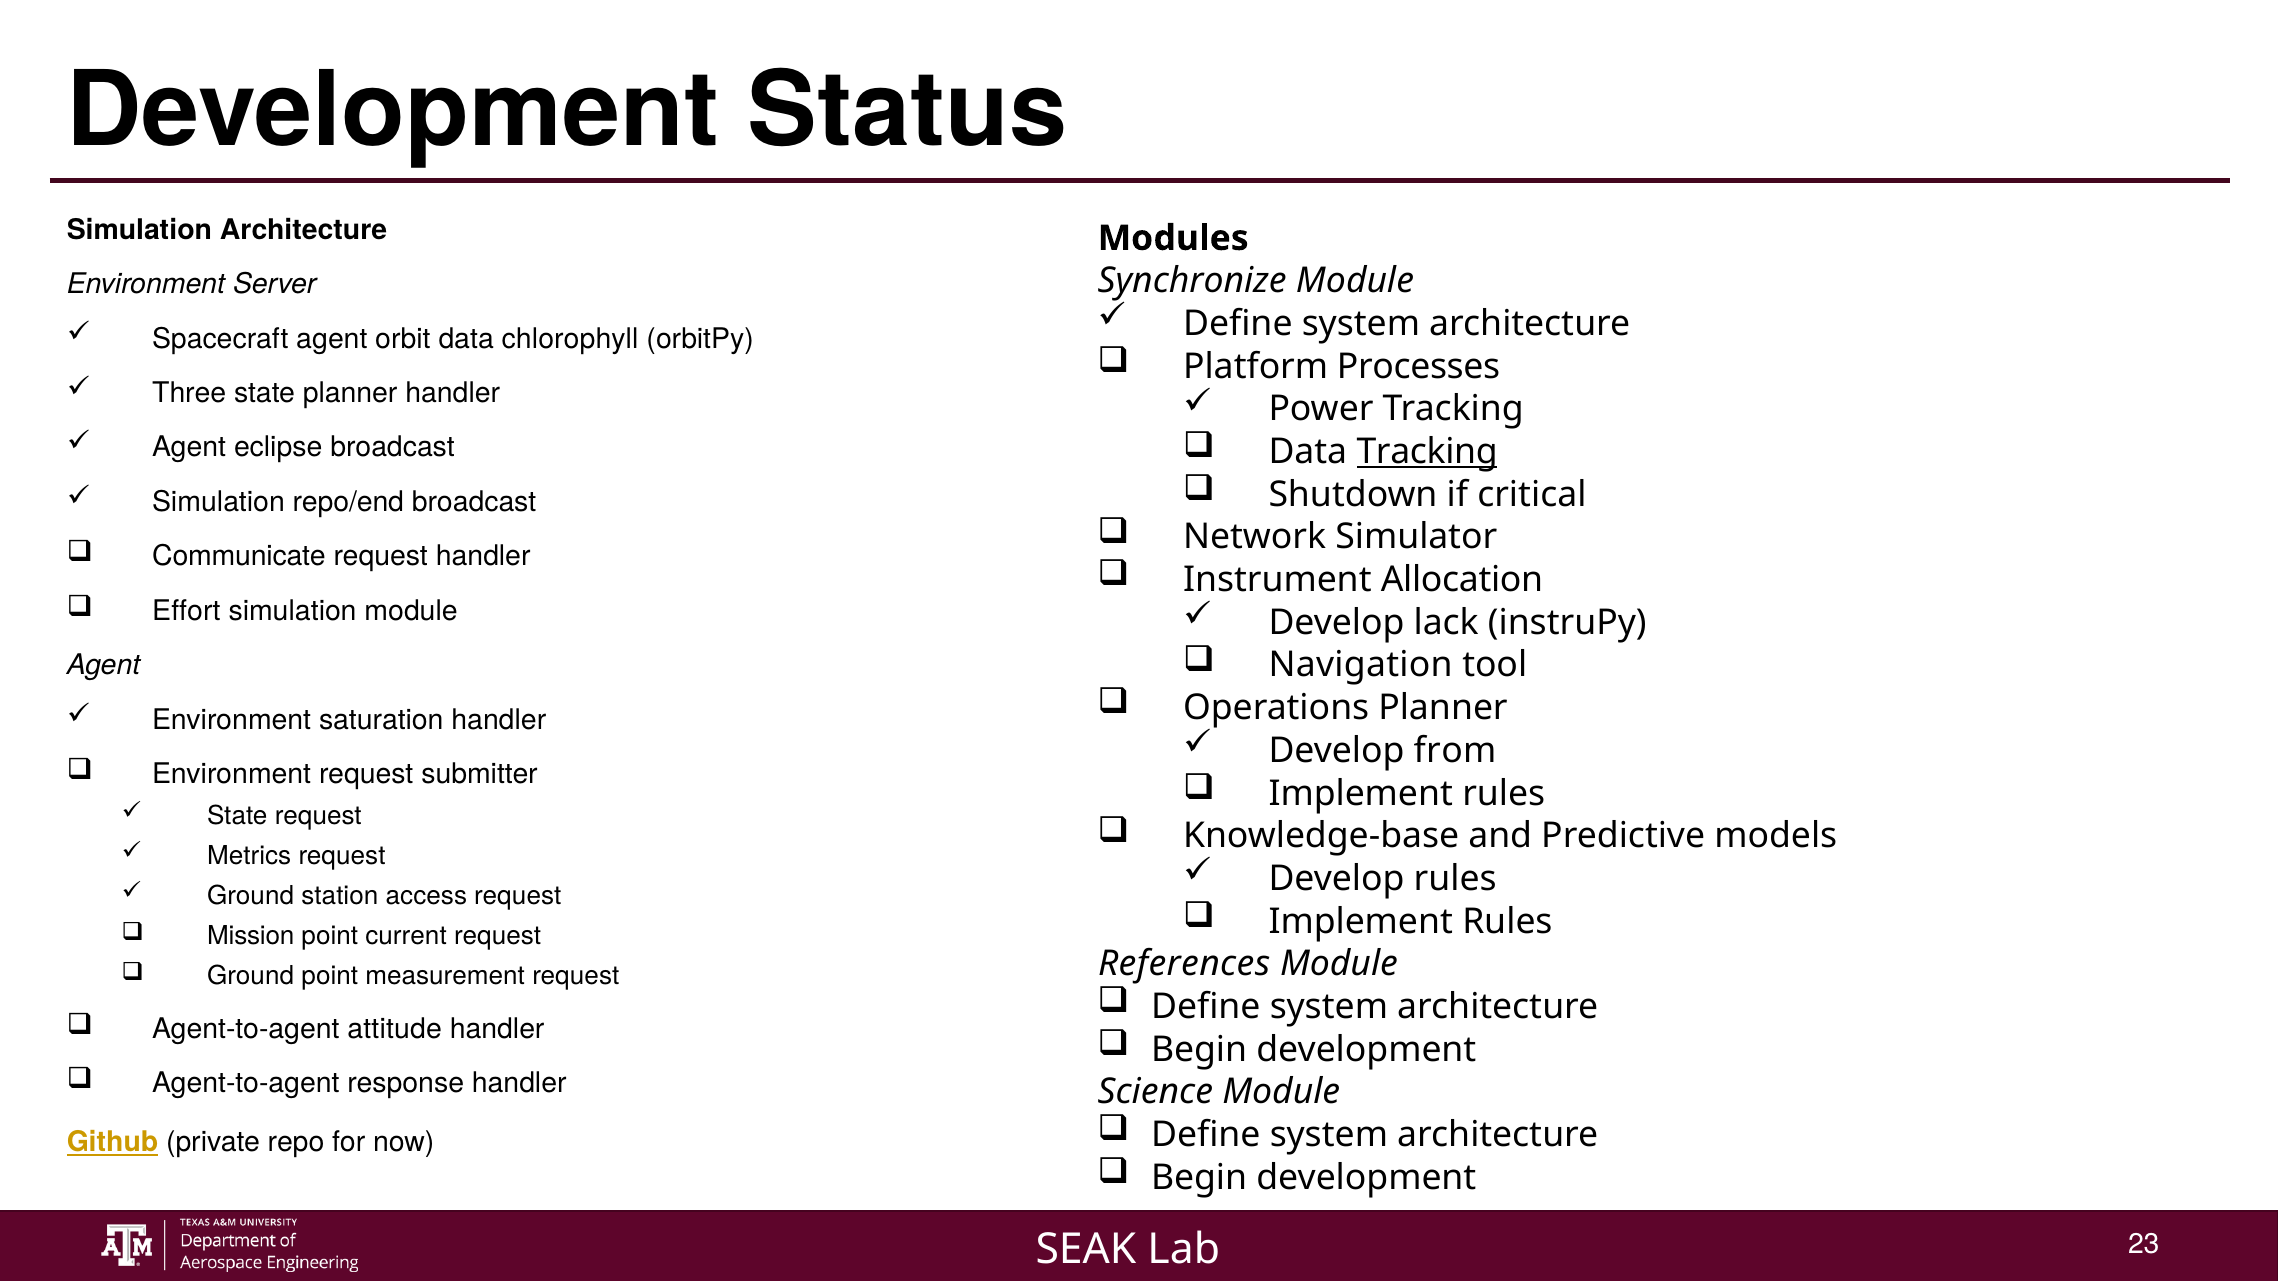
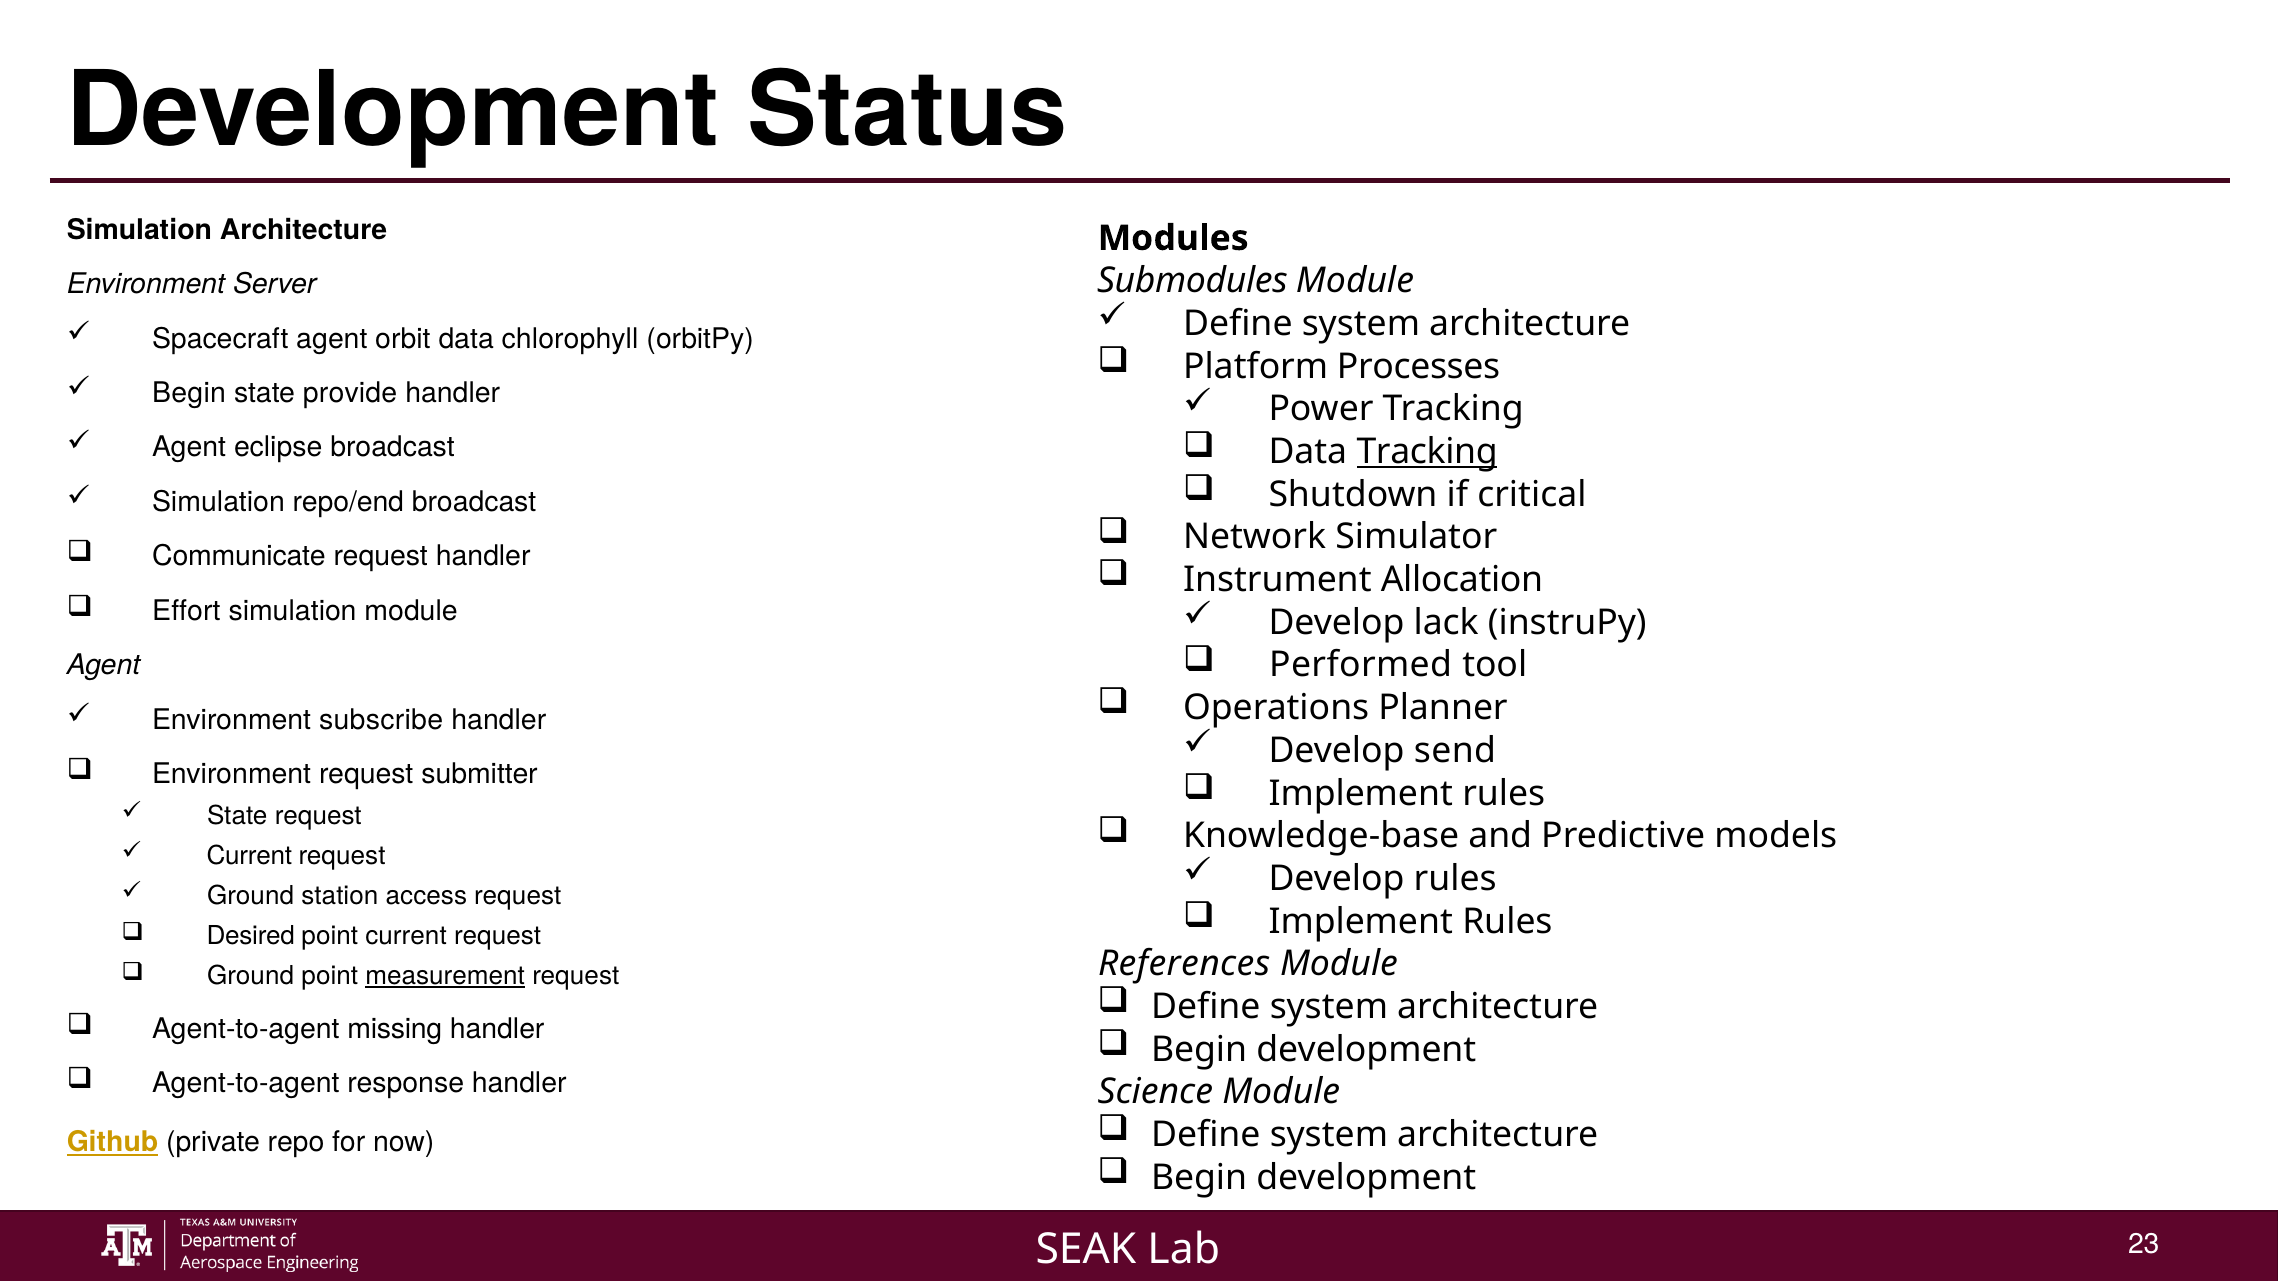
Synchronize: Synchronize -> Submodules (1192, 281)
Three: Three -> Begin (189, 393)
state planner: planner -> provide (350, 393)
Navigation: Navigation -> Performed (1361, 665)
saturation: saturation -> subscribe (381, 720)
from: from -> send (1455, 751)
Metrics: Metrics -> Current (249, 856)
Mission: Mission -> Desired (251, 936)
measurement underline: none -> present (445, 976)
attitude: attitude -> missing (395, 1029)
